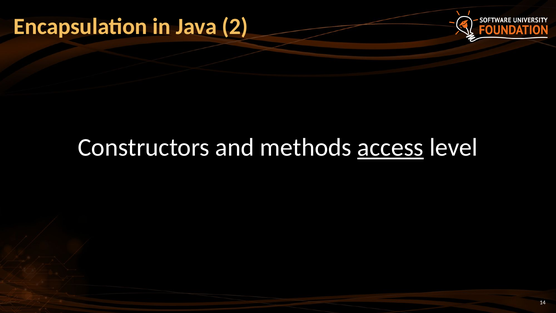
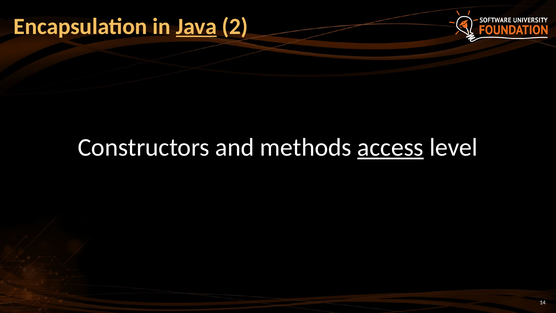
Java underline: none -> present (196, 26)
